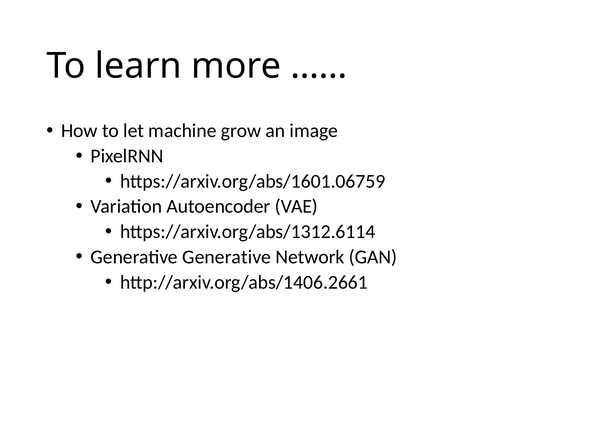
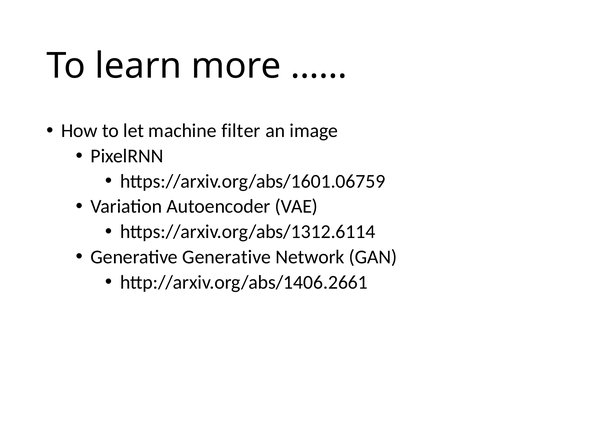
grow: grow -> filter (241, 131)
